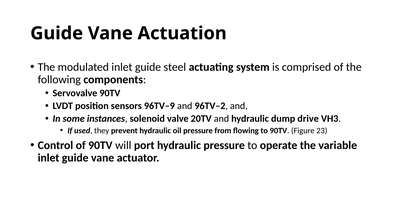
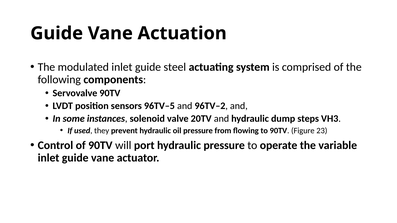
96TV–9: 96TV–9 -> 96TV–5 (159, 106)
drive: drive -> steps (308, 119)
